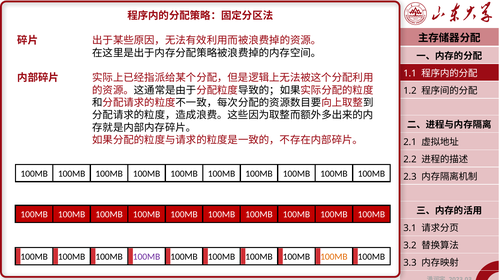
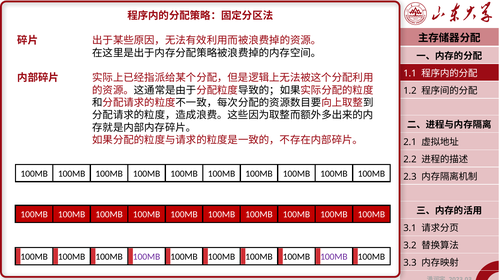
100MB colour: orange -> purple (334, 257)
